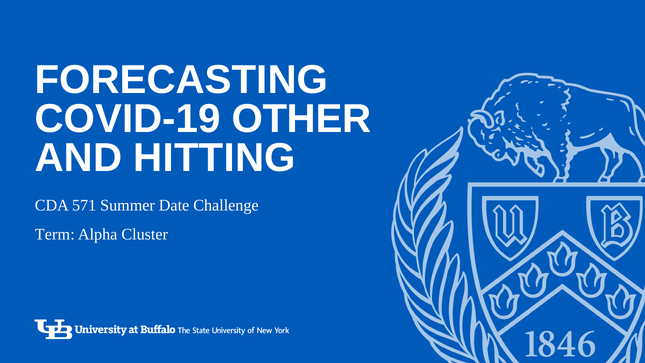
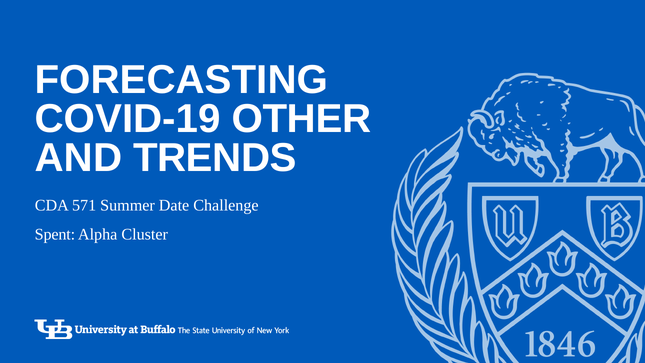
HITTING: HITTING -> TRENDS (215, 158)
Term: Term -> Spent (55, 234)
